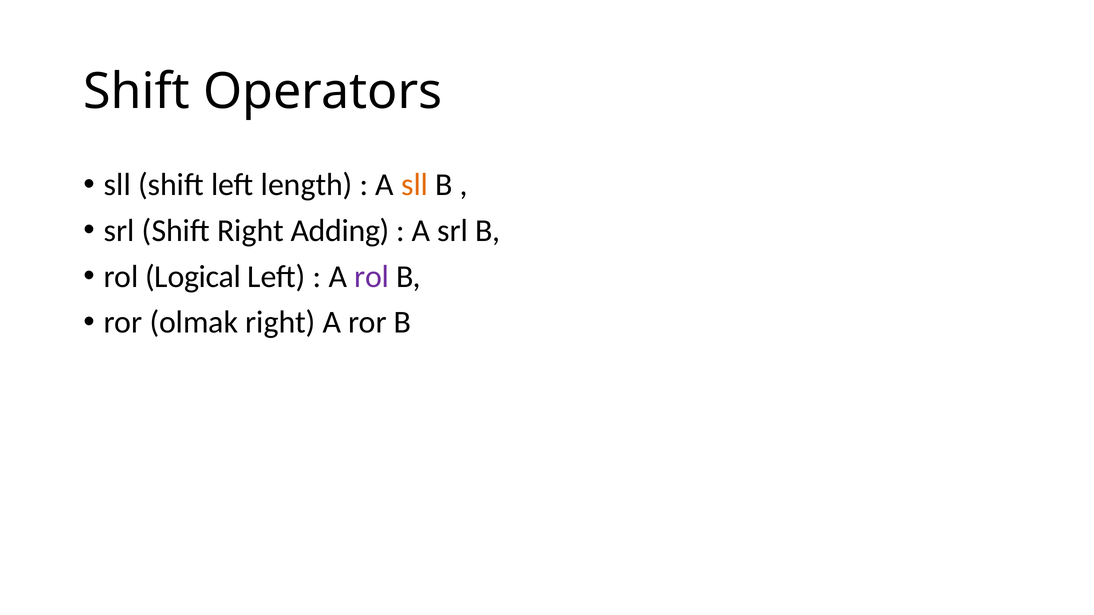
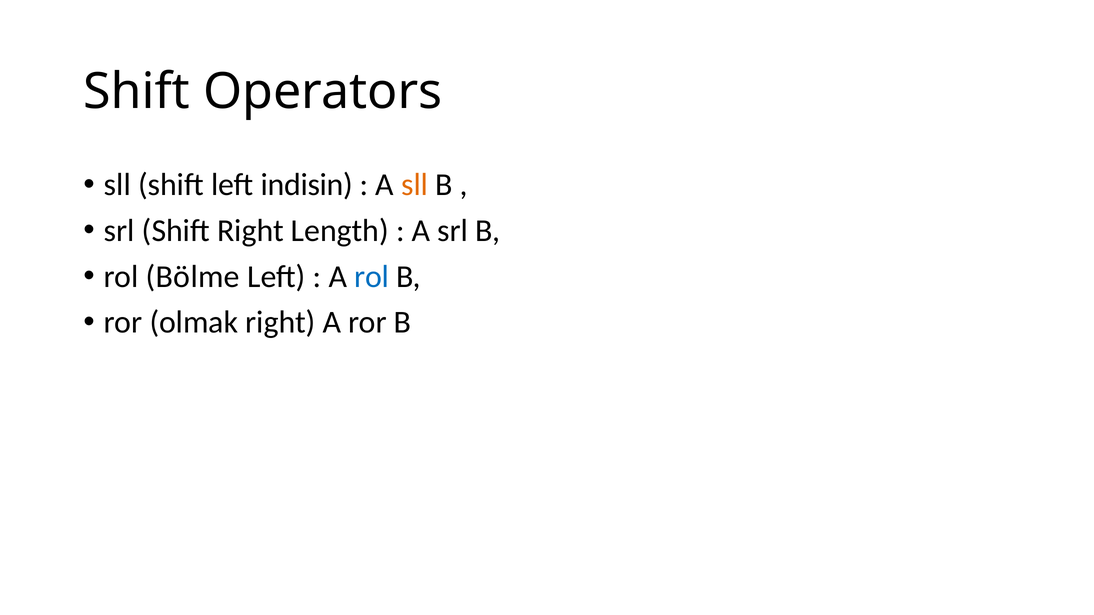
length: length -> indisin (307, 185)
Adding: Adding -> Length (340, 231)
Logical: Logical -> Bölme (193, 277)
rol colour: purple -> blue (372, 277)
